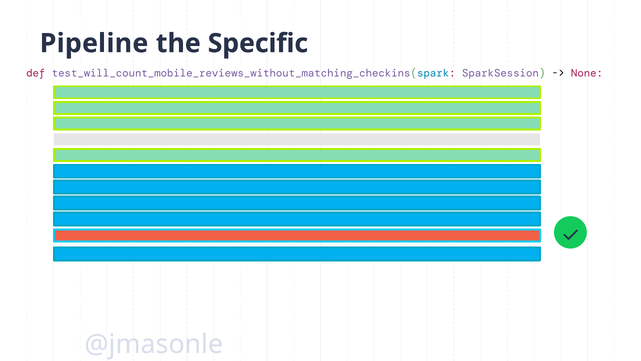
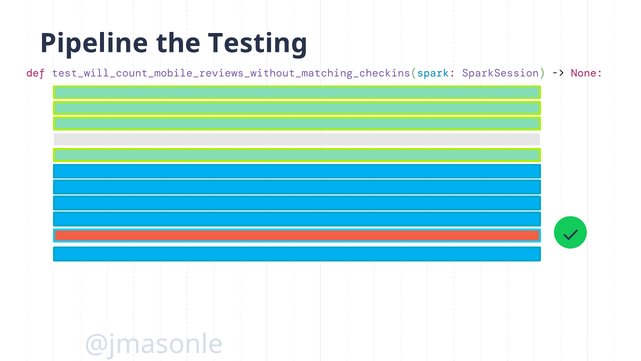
Specific: Specific -> Testing (258, 43)
